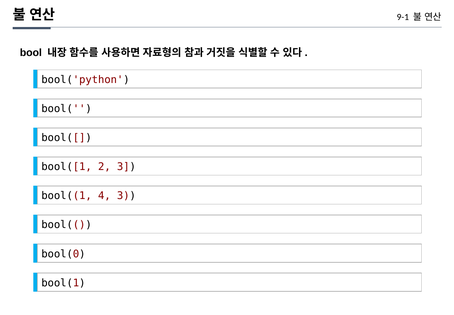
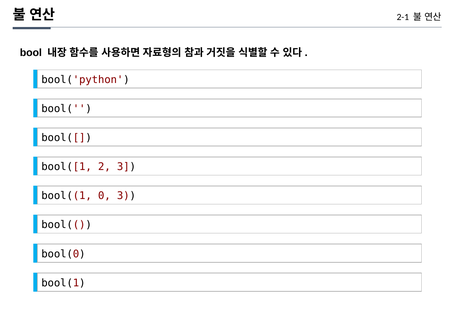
9-1: 9-1 -> 2-1 (403, 17)
4: 4 -> 0 (104, 195)
